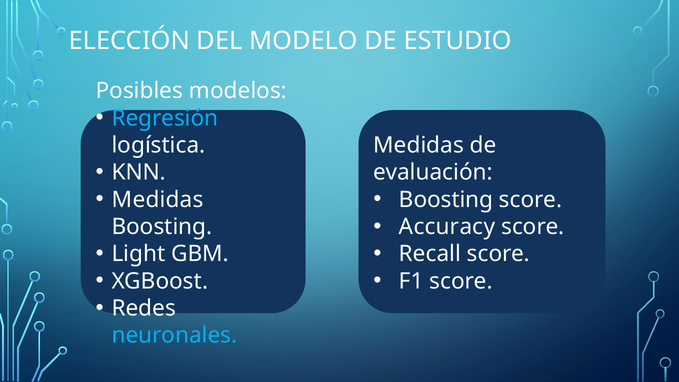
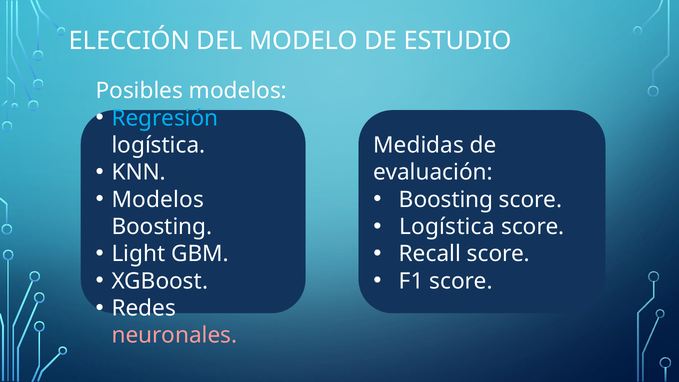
Medidas: Medidas -> Modelos (158, 200)
Accuracy: Accuracy -> Logística (447, 227)
neuronales colour: light blue -> pink (174, 335)
